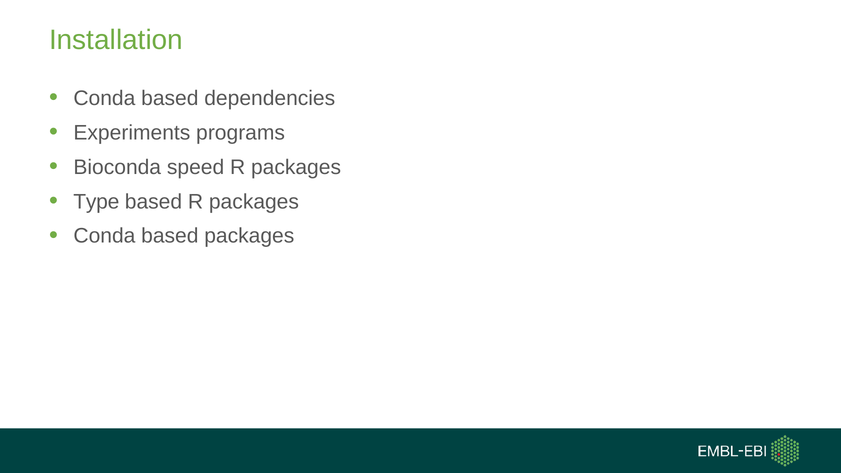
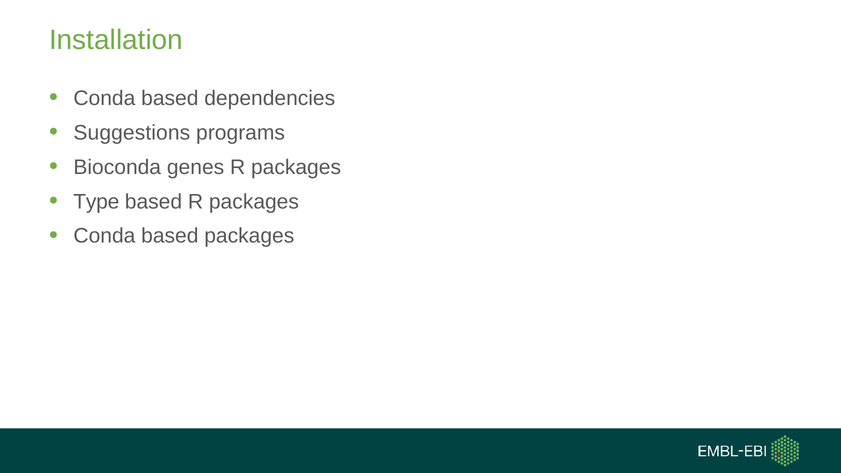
Experiments: Experiments -> Suggestions (132, 133)
speed: speed -> genes (196, 167)
